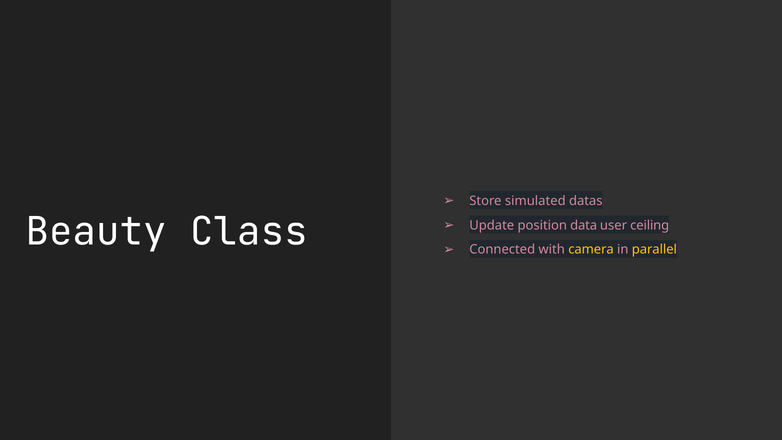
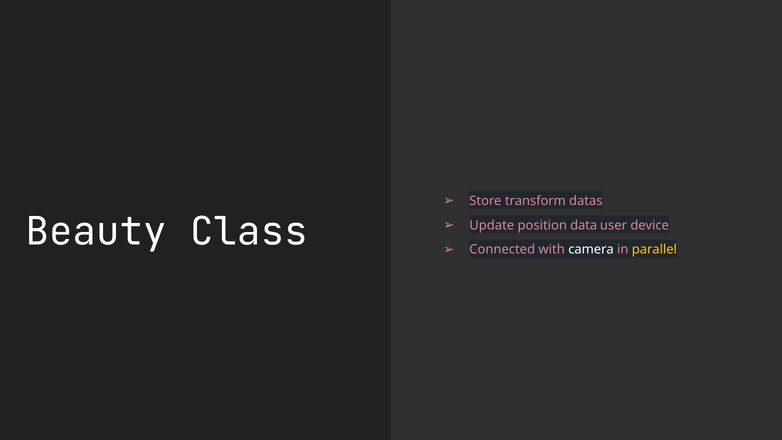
simulated: simulated -> transform (535, 201)
ceiling: ceiling -> device (650, 225)
camera colour: yellow -> white (591, 250)
